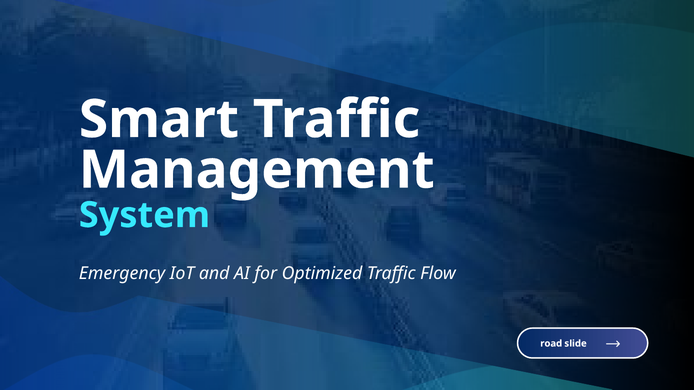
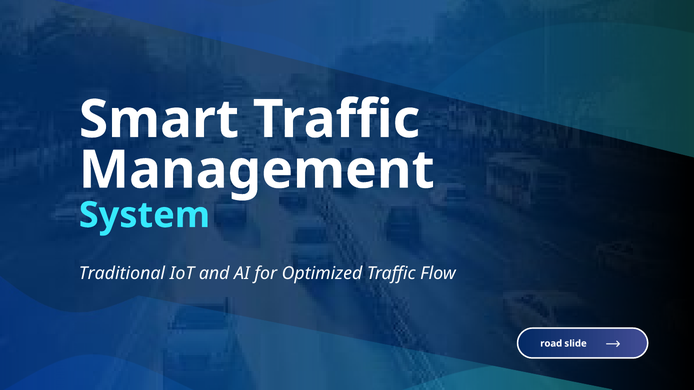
Emergency: Emergency -> Traditional (122, 274)
